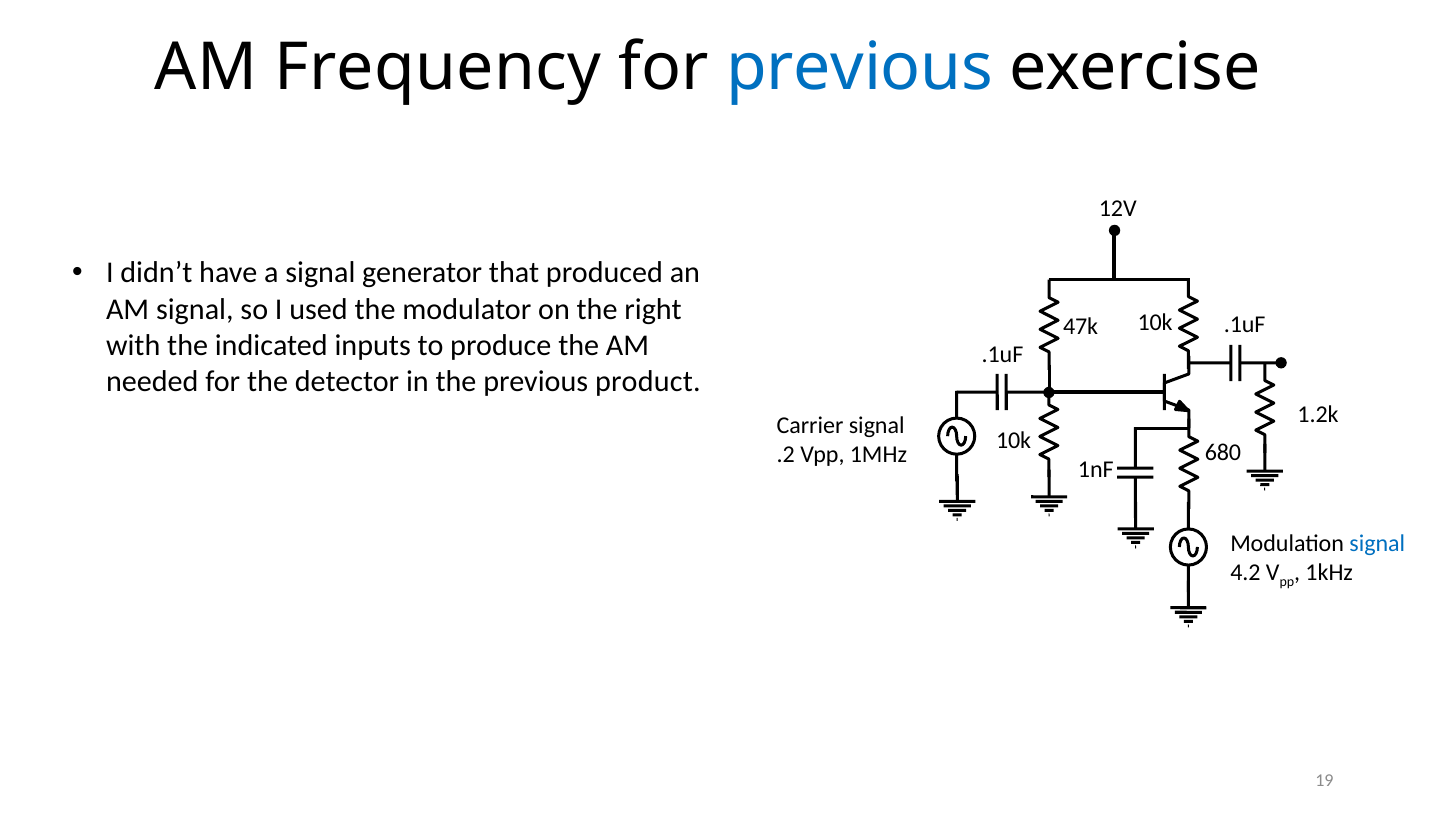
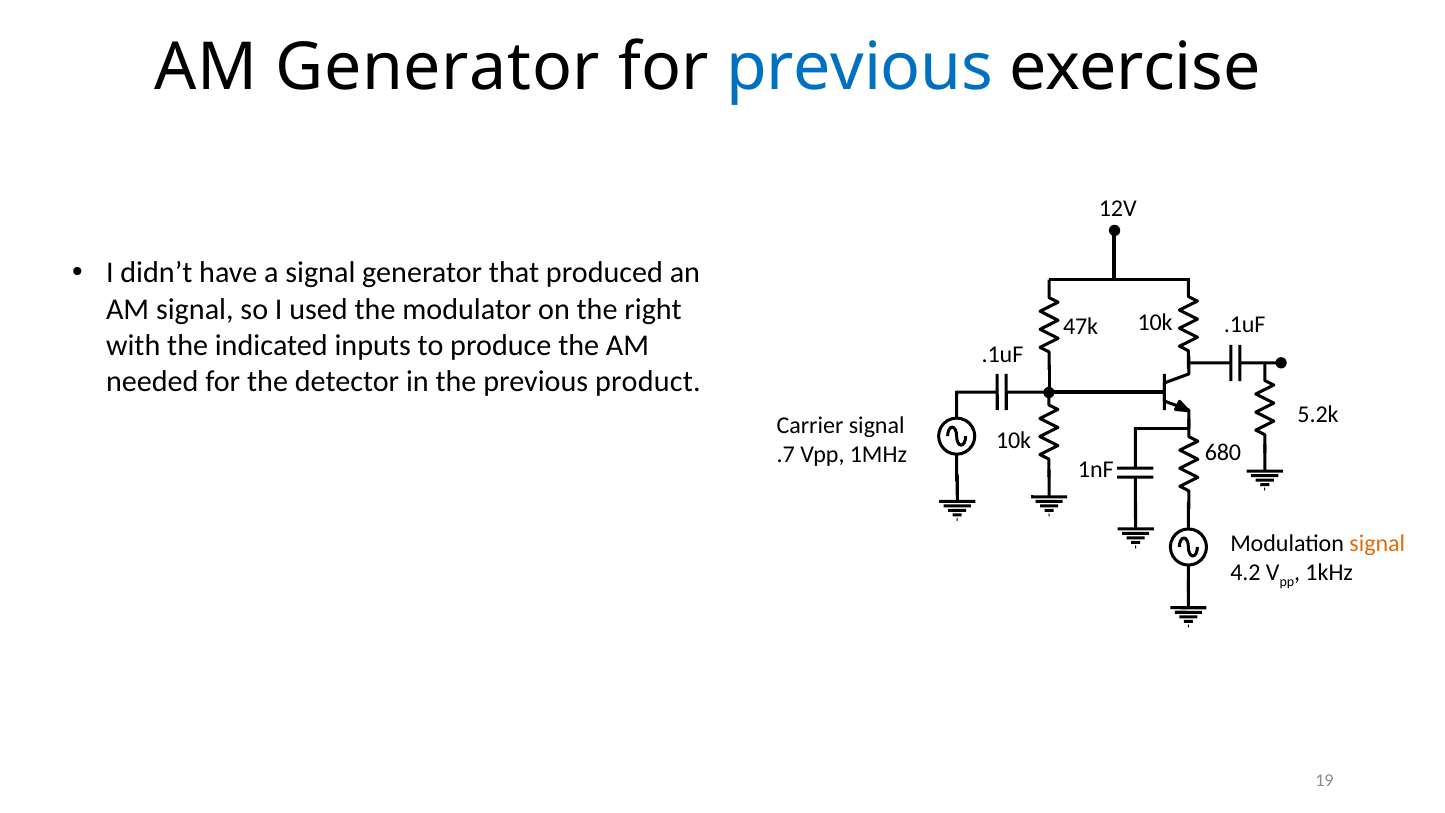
AM Frequency: Frequency -> Generator (438, 67)
1.2k: 1.2k -> 5.2k (1318, 414)
.2: .2 -> .7 (786, 455)
signal colour: blue -> orange (1377, 544)
